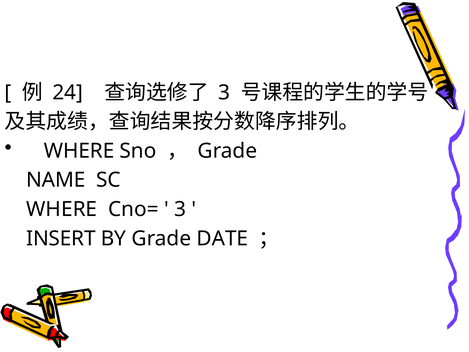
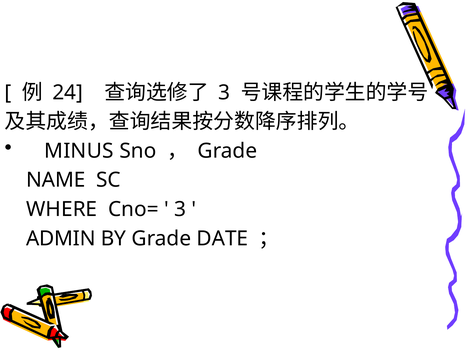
WHERE: WHERE -> MINUS (79, 151)
INSERT: INSERT -> ADMIN (61, 238)
